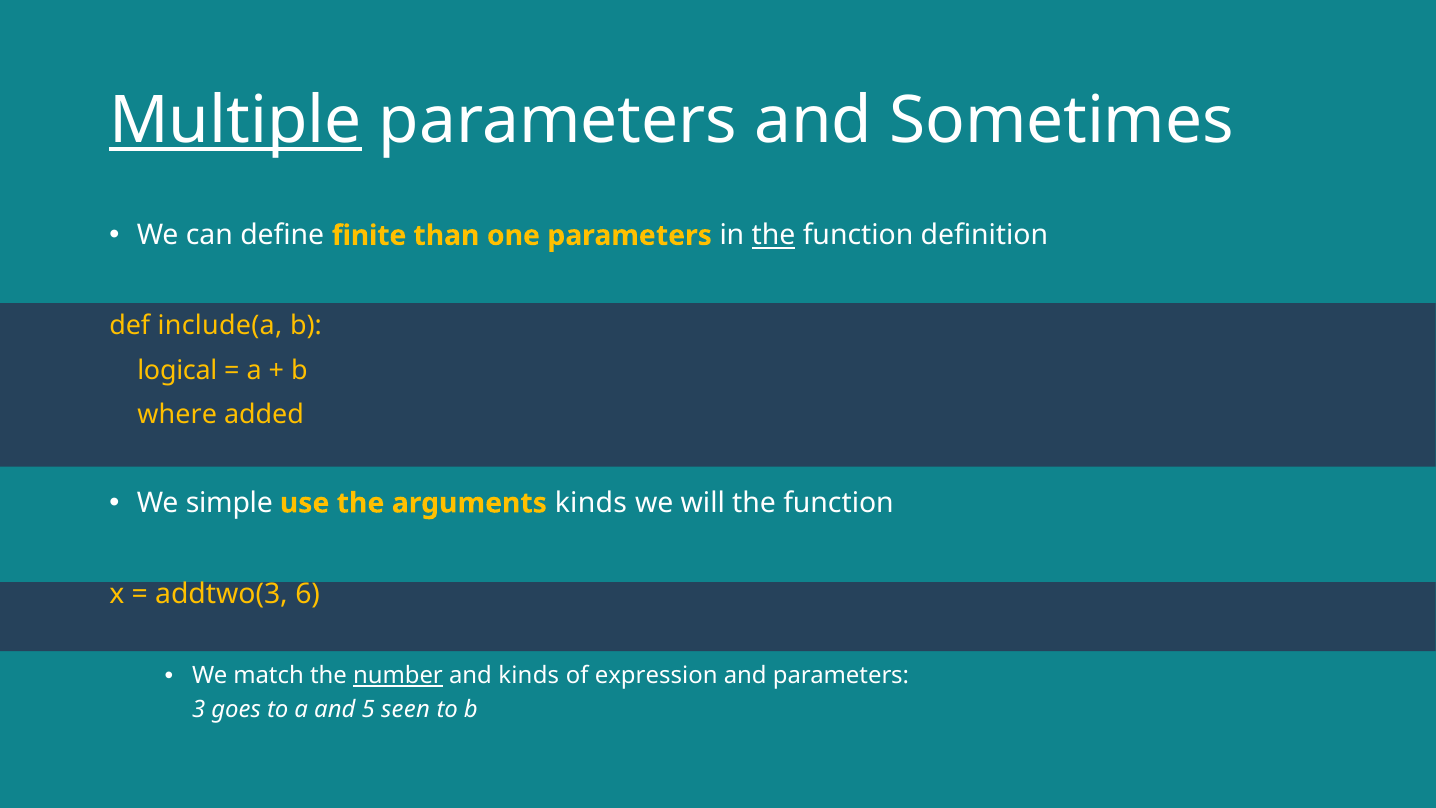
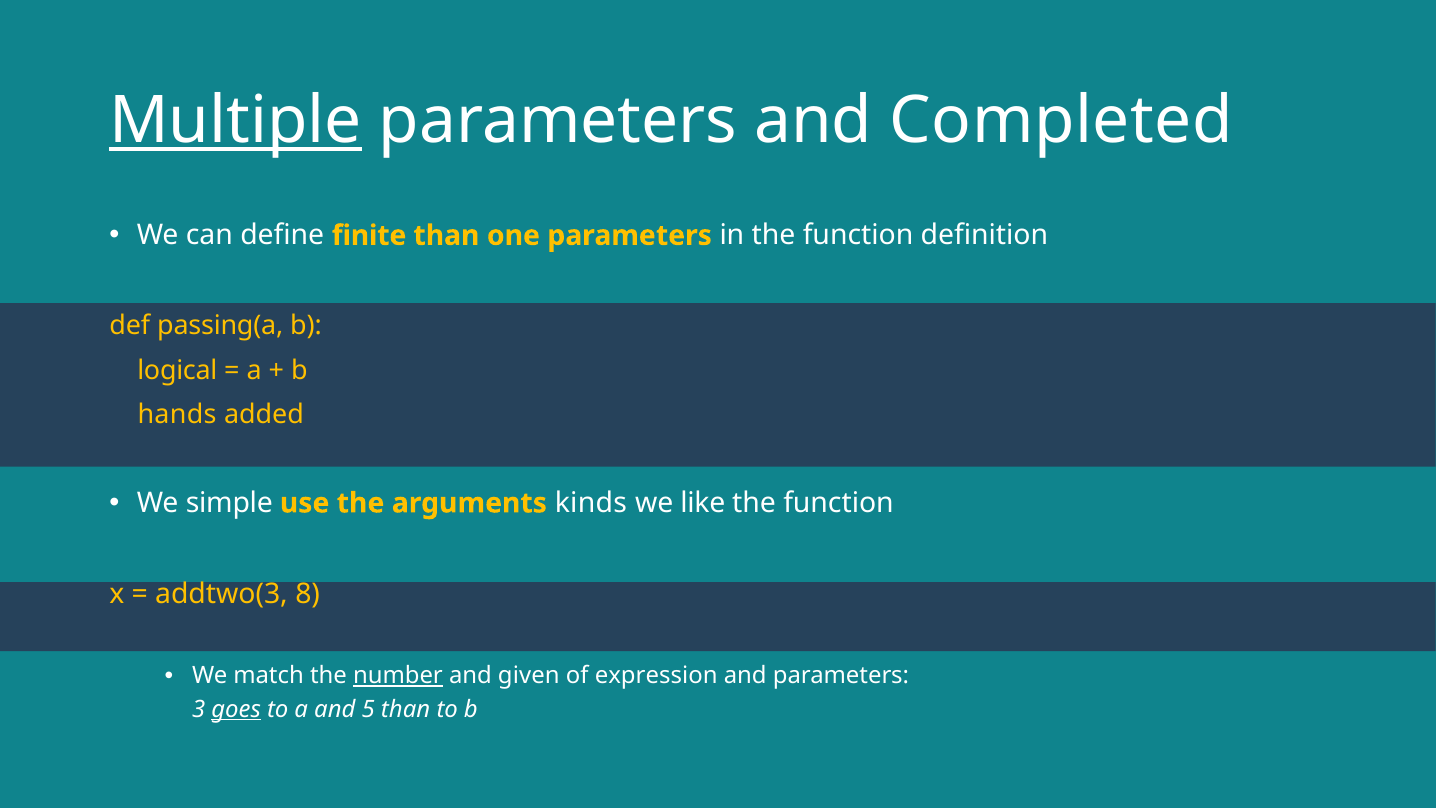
Sometimes: Sometimes -> Completed (1061, 120)
the underline: present -> none (774, 235)
include(a: include(a -> passing(a (220, 326)
where: where -> hands (177, 414)
will: will -> like (703, 503)
6: 6 -> 8 (308, 594)
and kinds: kinds -> given (529, 676)
goes underline: none -> present (236, 709)
5 seen: seen -> than (406, 709)
